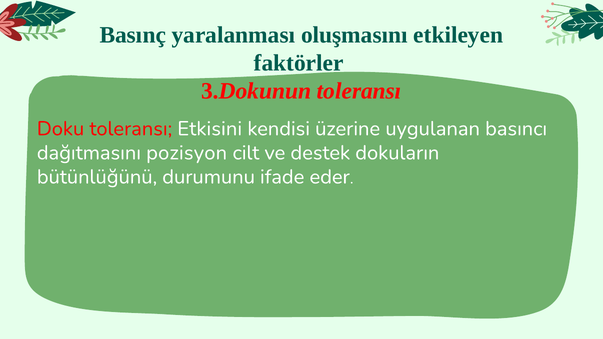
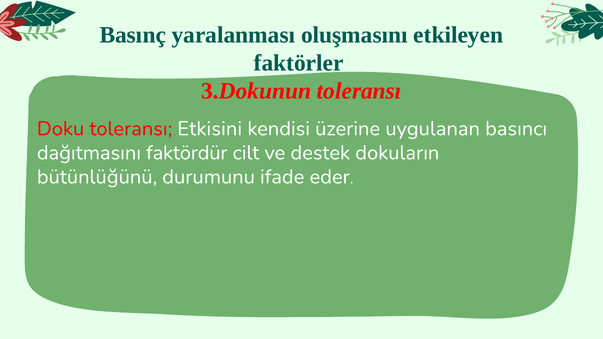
pozisyon: pozisyon -> faktördür (187, 153)
